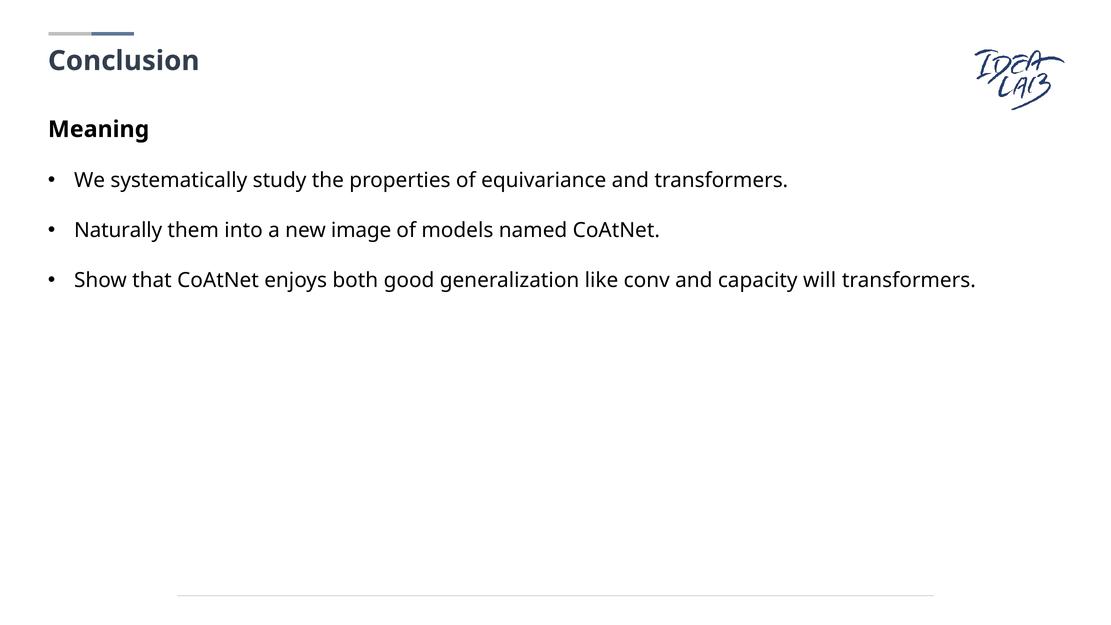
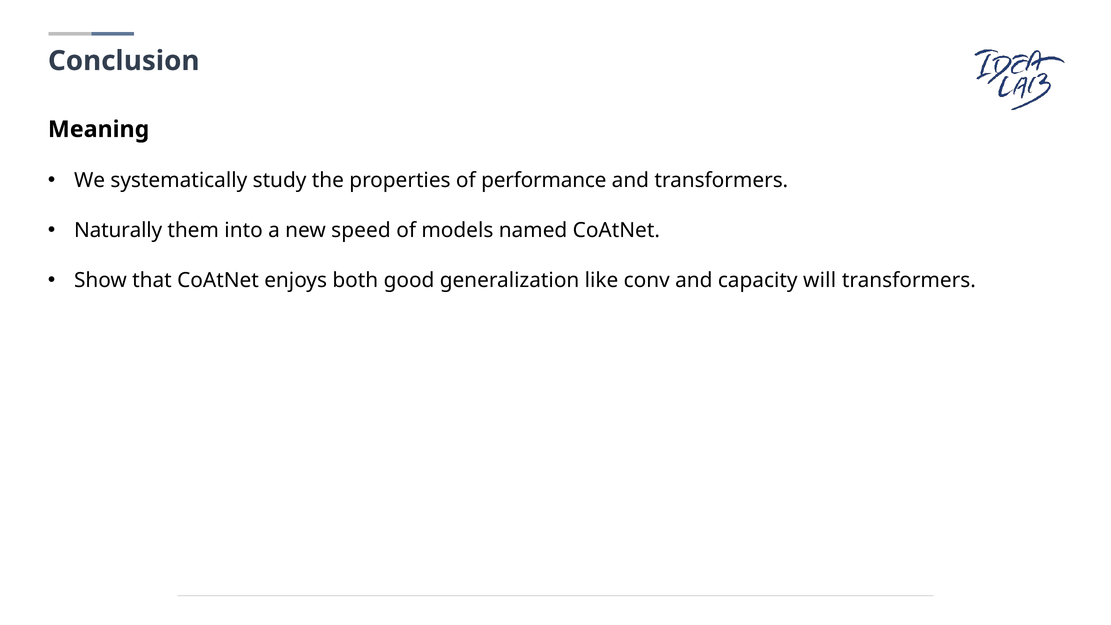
equivariance: equivariance -> performance (544, 181)
image: image -> speed (361, 231)
